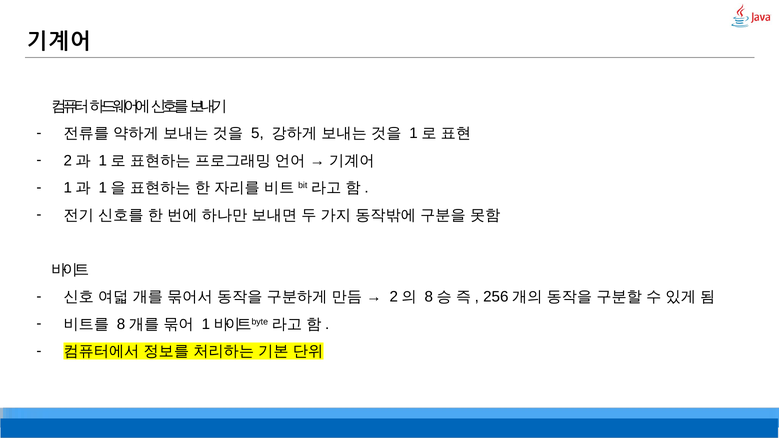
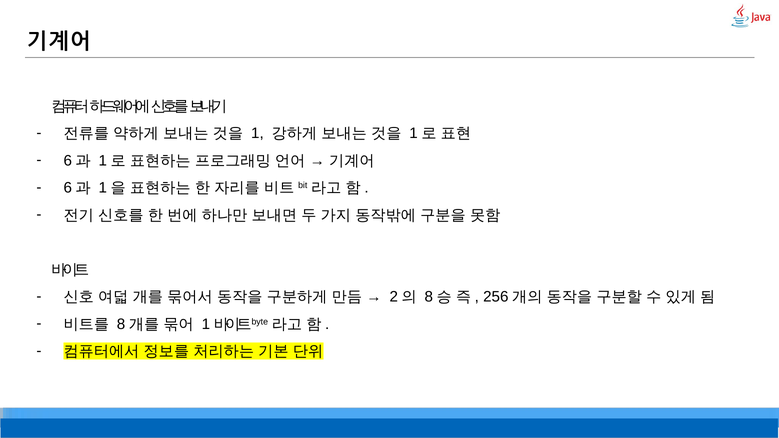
5: 5 -> 1 (257, 134)
2: 2 -> 6 (68, 161)
1: 1 -> 6 (68, 188)
